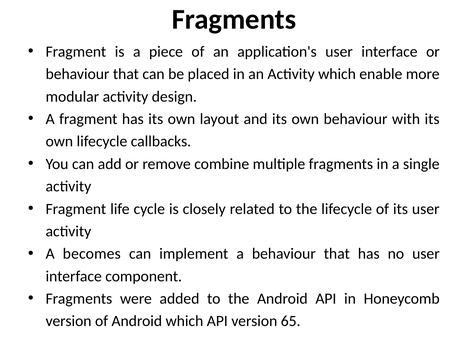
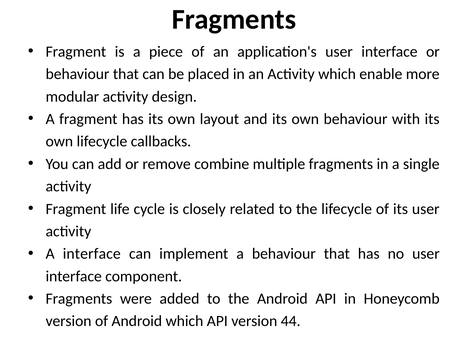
A becomes: becomes -> interface (92, 254)
65: 65 -> 44 (291, 321)
